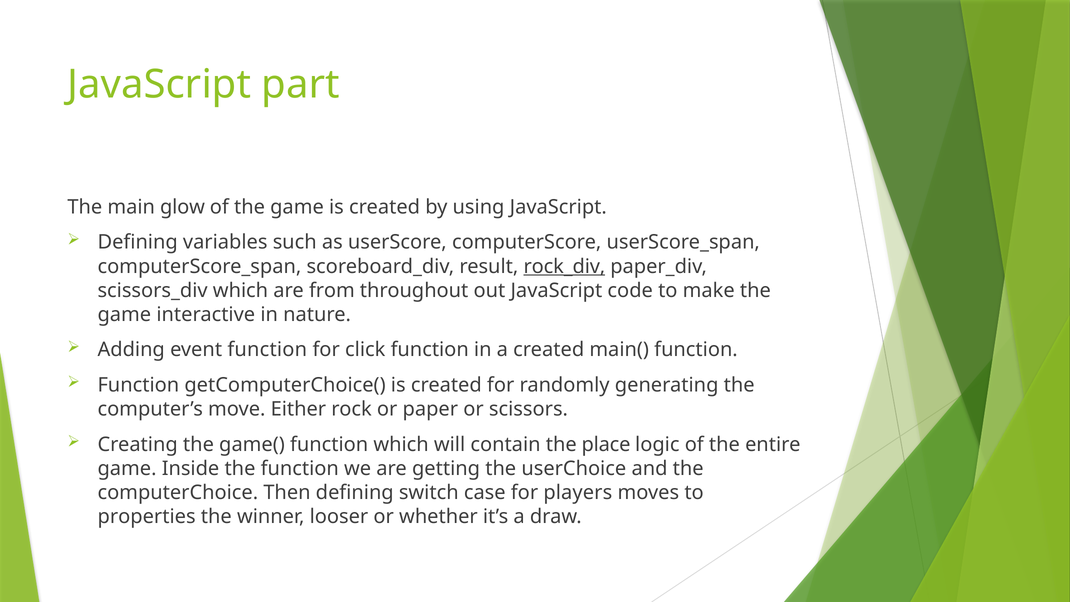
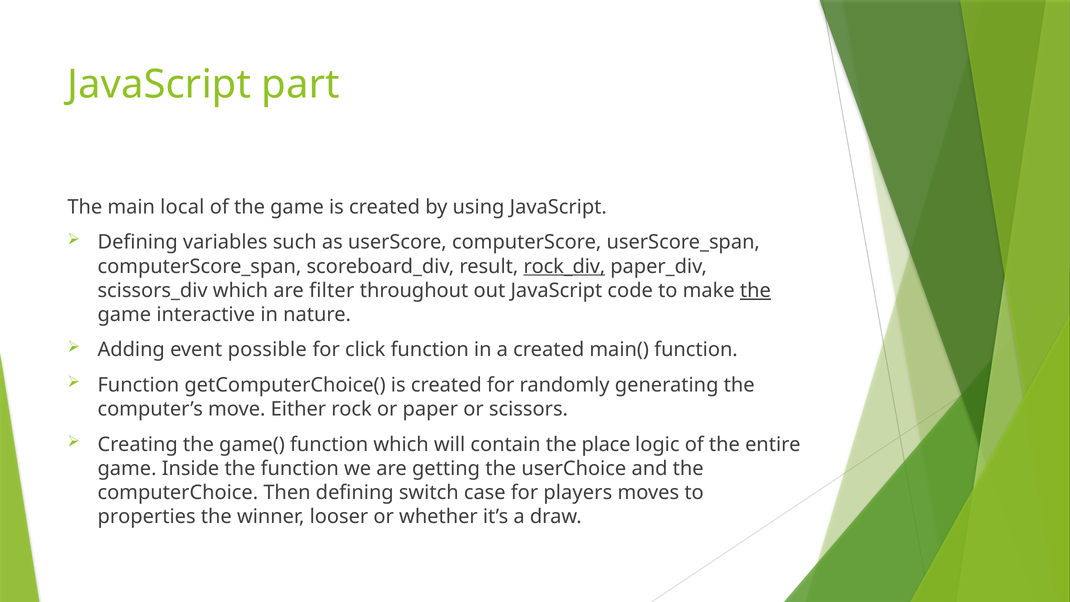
glow: glow -> local (182, 207)
from: from -> filter (332, 290)
the underline: none -> present (755, 290)
event function: function -> possible (267, 350)
